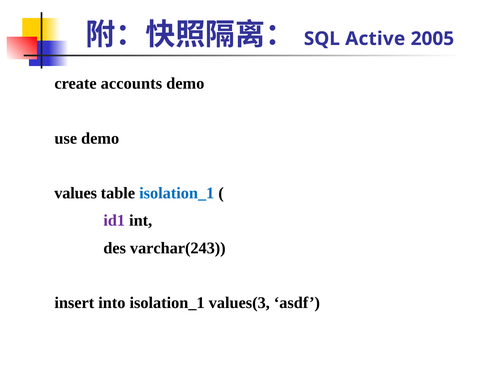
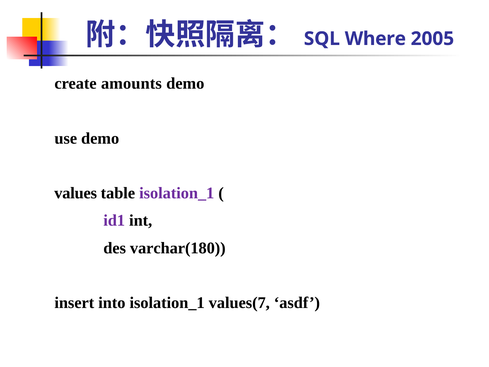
Active: Active -> Where (375, 39)
accounts: accounts -> amounts (131, 84)
isolation_1 colour: blue -> purple (177, 193)
varchar(243: varchar(243 -> varchar(180 (178, 248)
values(3: values(3 -> values(7 (239, 303)
